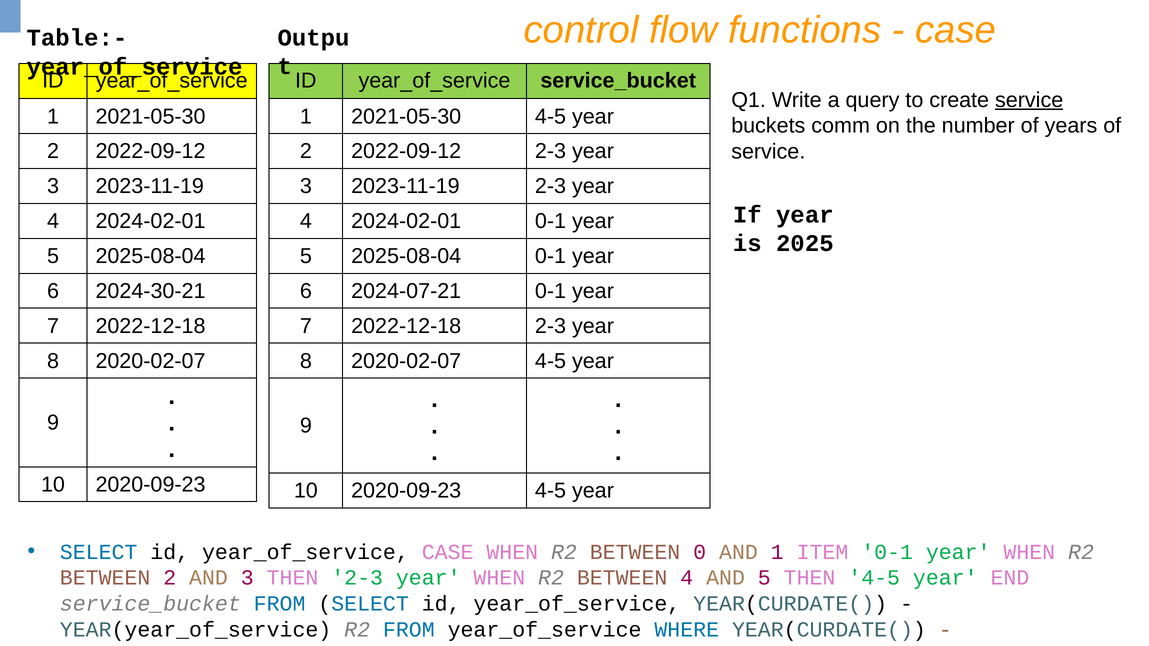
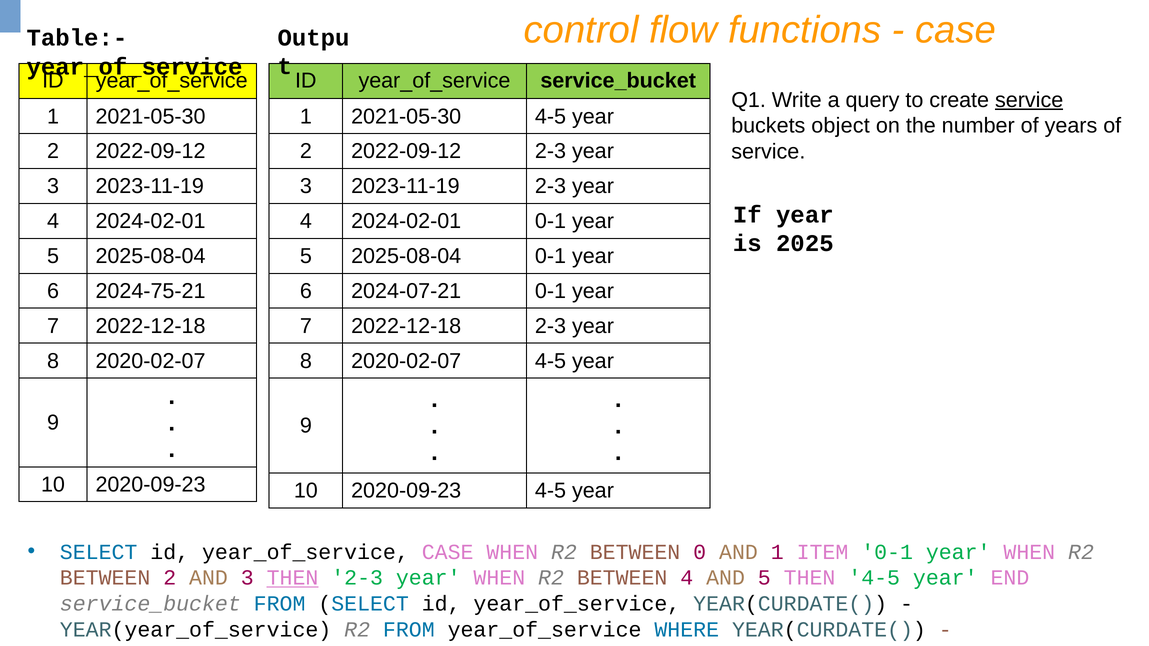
comm: comm -> object (841, 126)
2024-30-21: 2024-30-21 -> 2024-75-21 (151, 291)
THEN underline: none -> present (293, 578)
